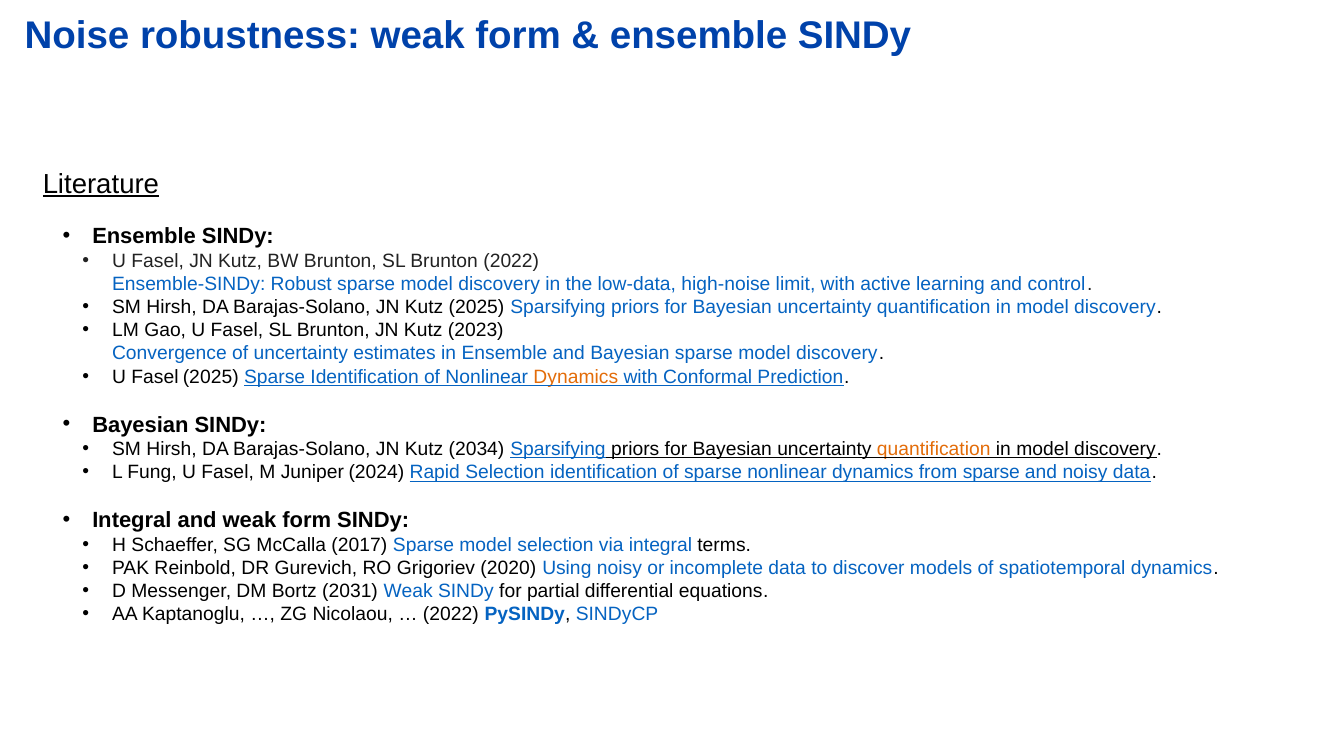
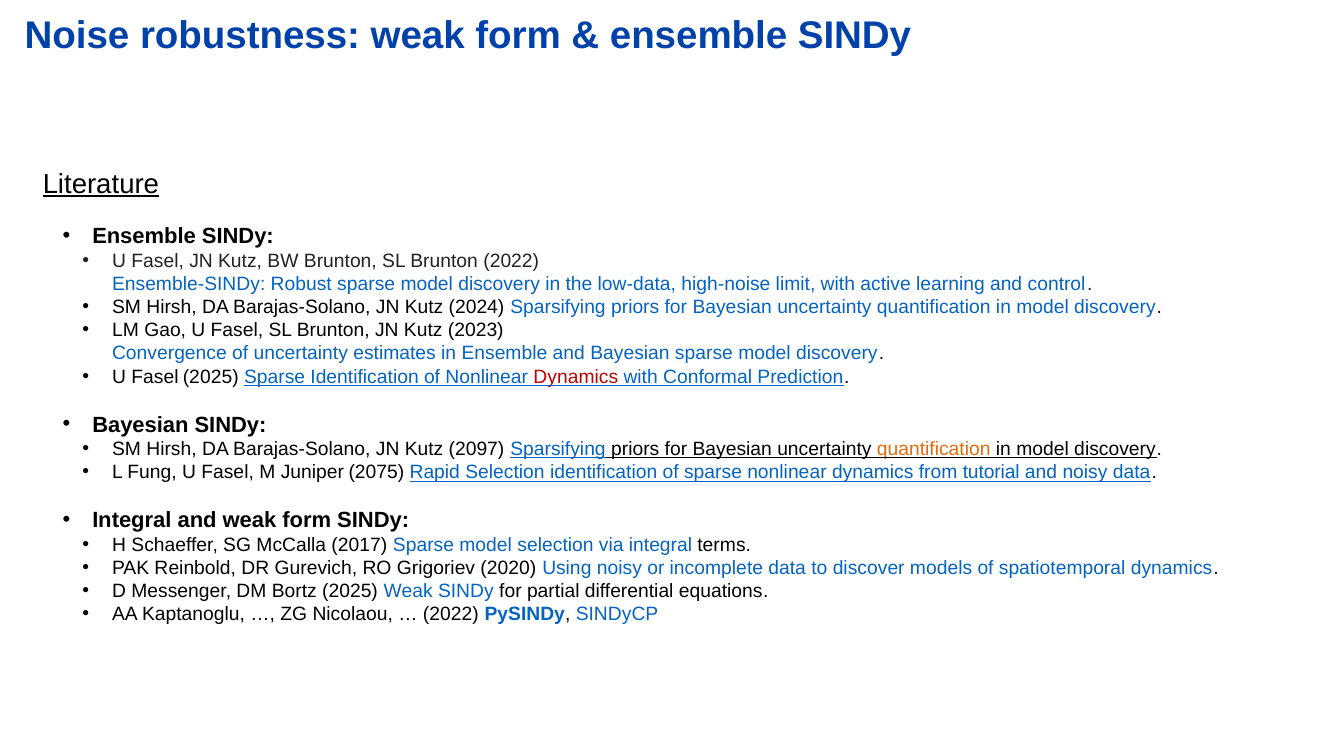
Kutz 2025: 2025 -> 2024 (477, 307)
Dynamics colour: orange -> red (576, 377)
2034: 2034 -> 2097 (477, 449)
2024: 2024 -> 2075 (376, 473)
from sparse: sparse -> tutorial (991, 473)
Bortz 2031: 2031 -> 2025 (350, 591)
